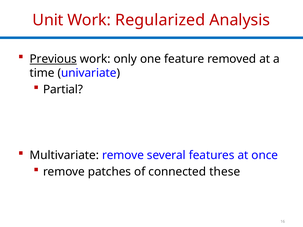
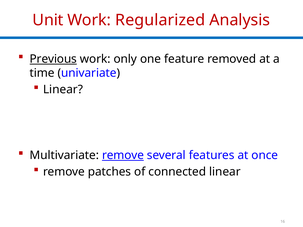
Partial: Partial -> Linear (63, 90)
remove underline: none -> present (123, 156)
connected these: these -> linear (225, 172)
